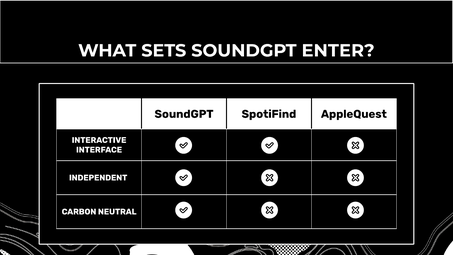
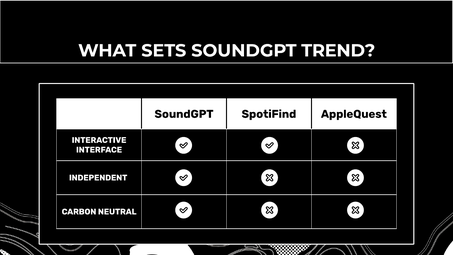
ENTER: ENTER -> TREND (338, 51)
